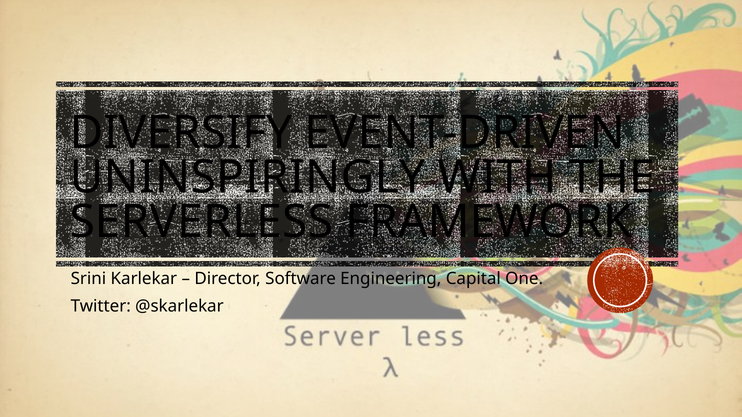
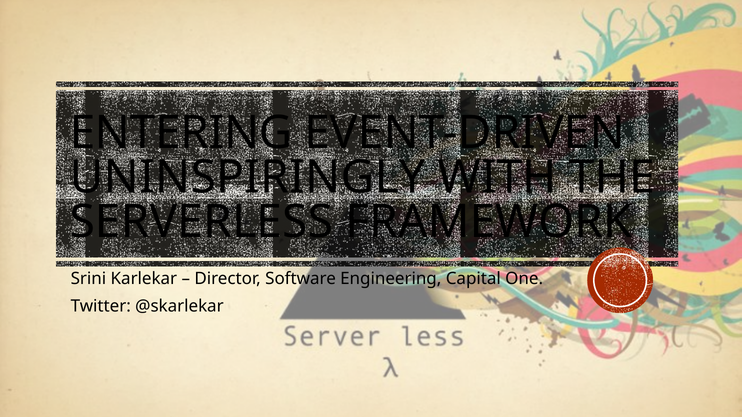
DIVERSIFY: DIVERSIFY -> ENTERING (181, 133)
